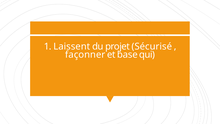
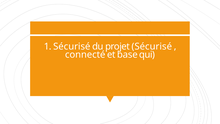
1 Laissent: Laissent -> Sécurisé (72, 46)
façonner: façonner -> connecté (85, 55)
